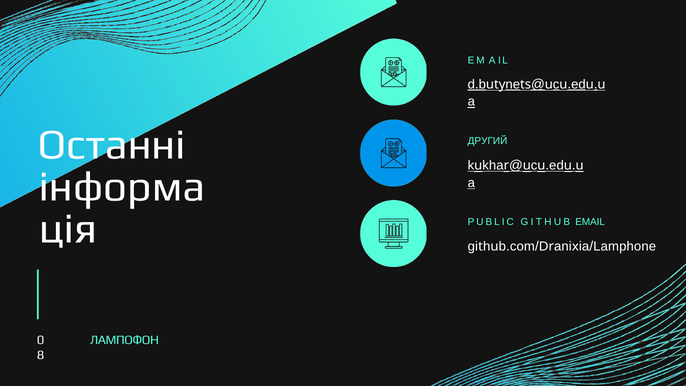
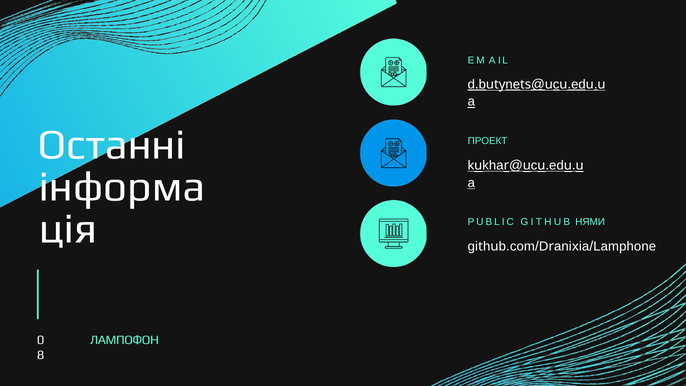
ДРУГИЙ: ДРУГИЙ -> ПРОЕКТ (488, 141)
EMAIL: EMAIL -> НЯМИ (590, 222)
